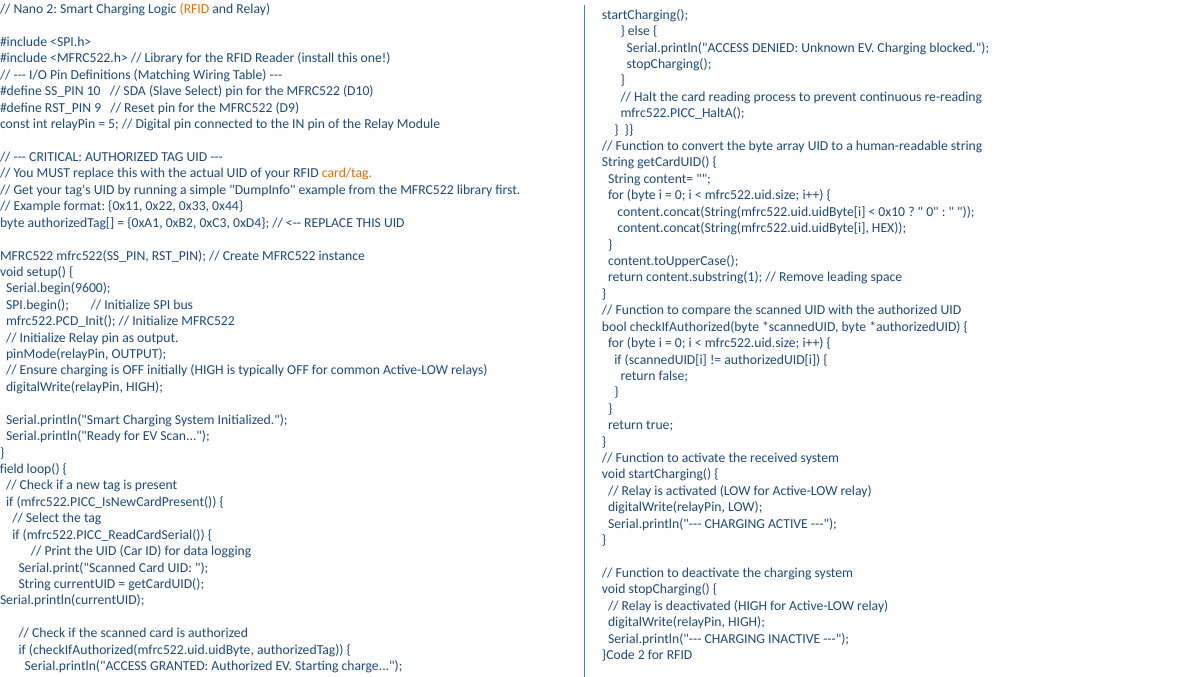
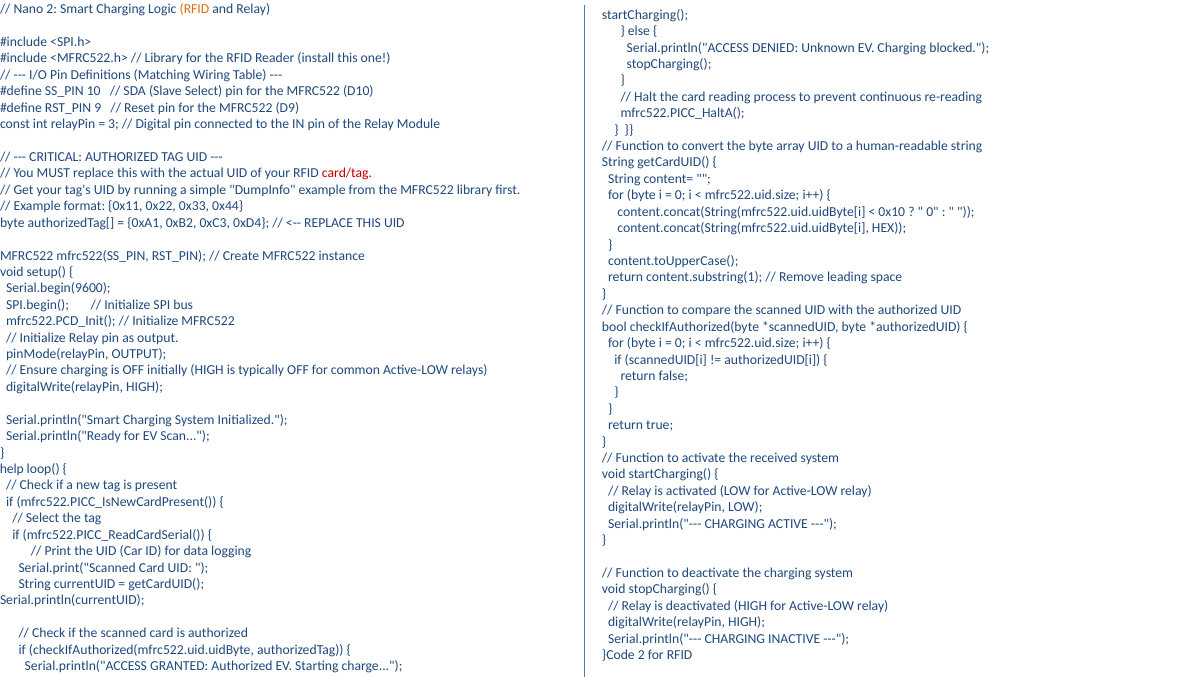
5: 5 -> 3 (113, 124)
card/tag colour: orange -> red (347, 173)
field: field -> help (12, 469)
